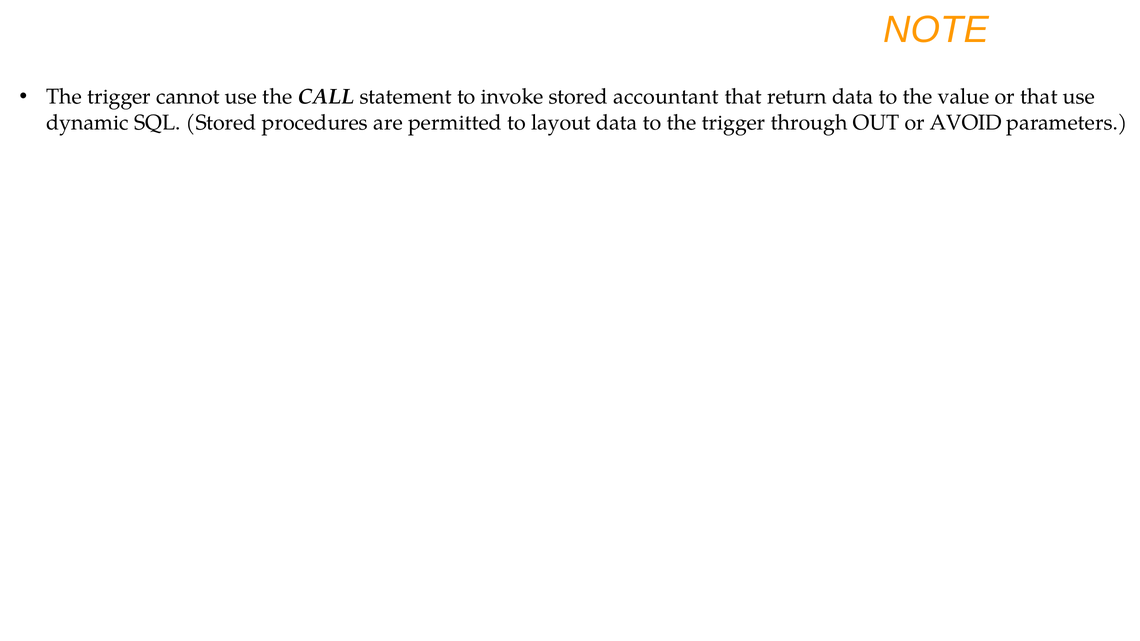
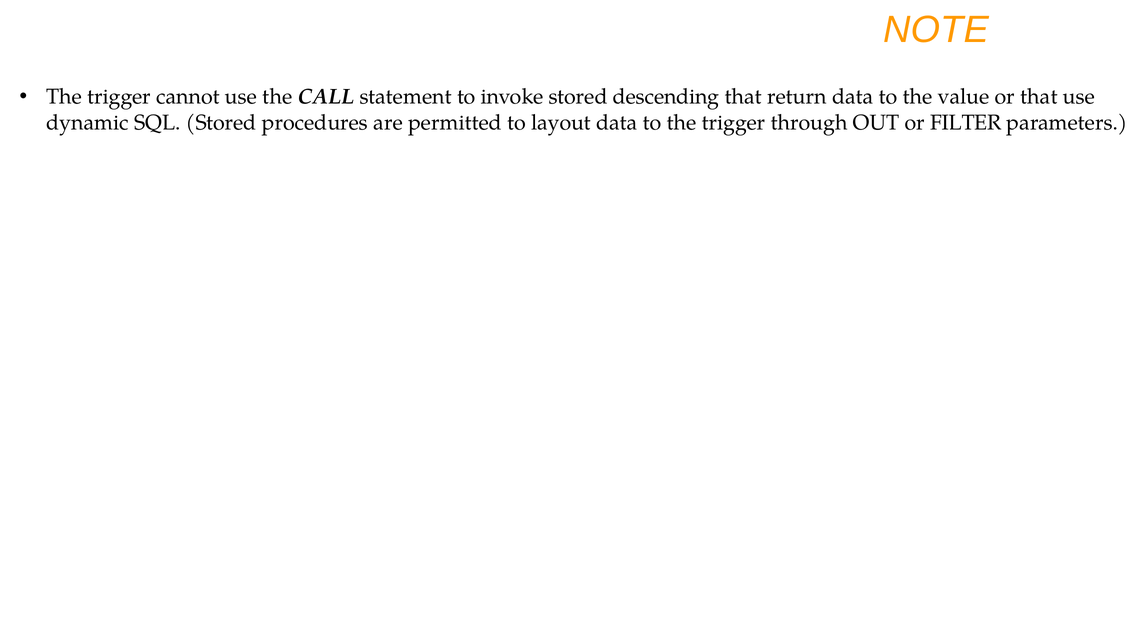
accountant: accountant -> descending (666, 97)
AVOID: AVOID -> FILTER (966, 123)
